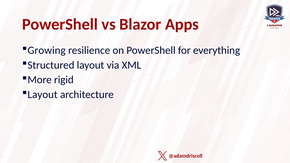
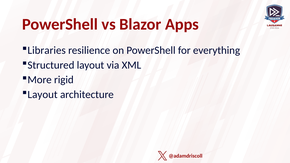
Growing: Growing -> Libraries (47, 50)
